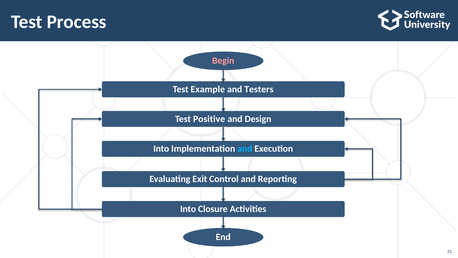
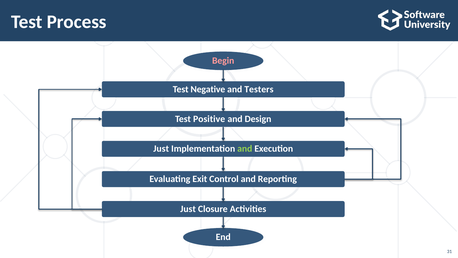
Example: Example -> Negative (208, 89)
Into: Into -> Just (161, 149)
and colour: light blue -> light green (245, 149)
Into: Into -> Just (188, 209)
